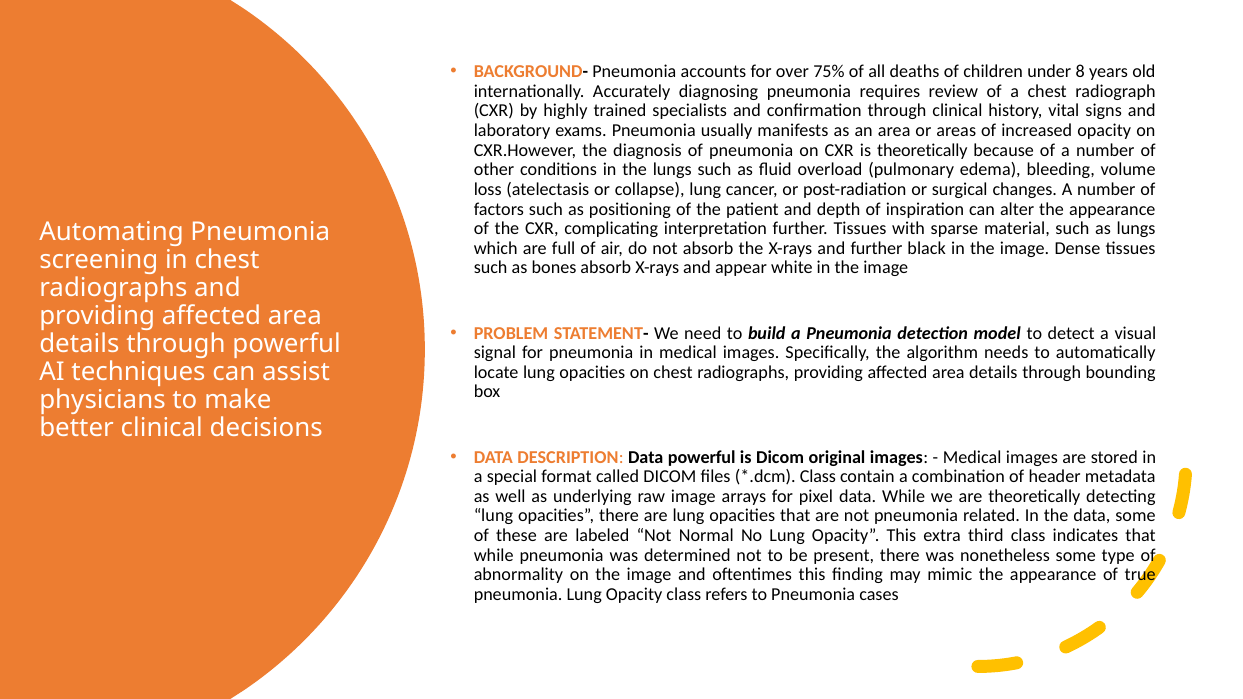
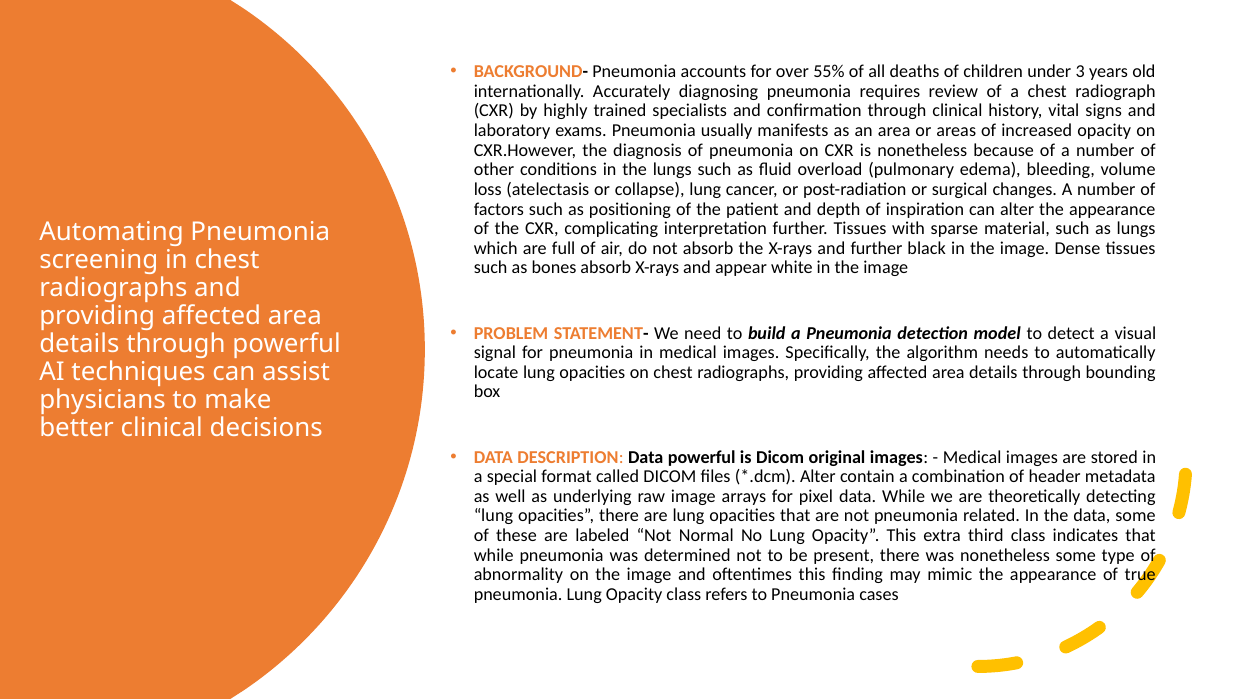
75%: 75% -> 55% (829, 72)
8: 8 -> 3 (1080, 72)
is theoretically: theoretically -> nonetheless (922, 150)
Class: Class -> Alter (818, 477)
